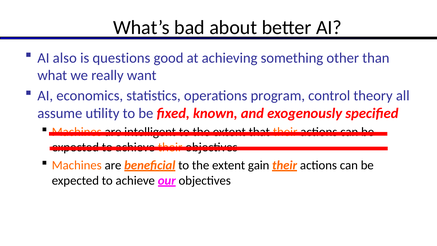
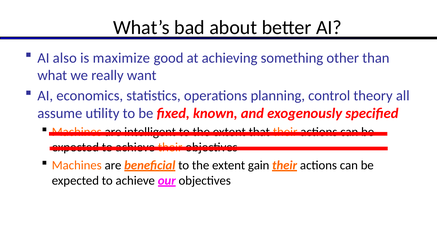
questions: questions -> maximize (121, 58)
program: program -> planning (278, 96)
